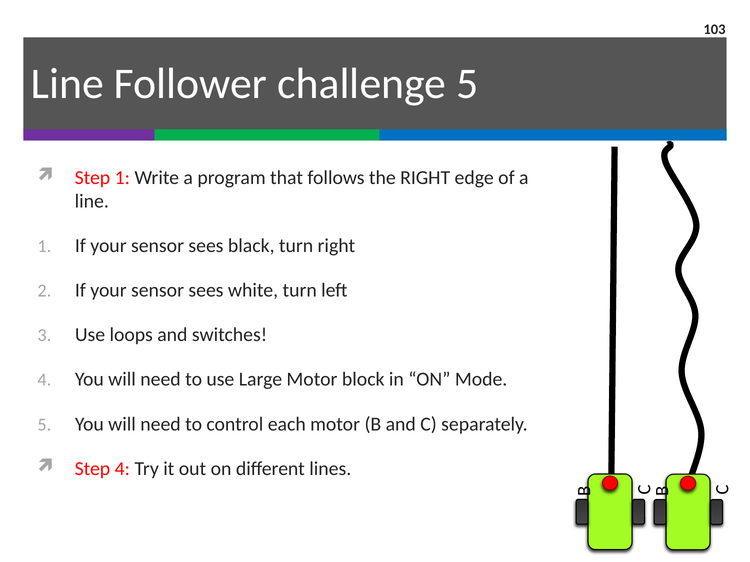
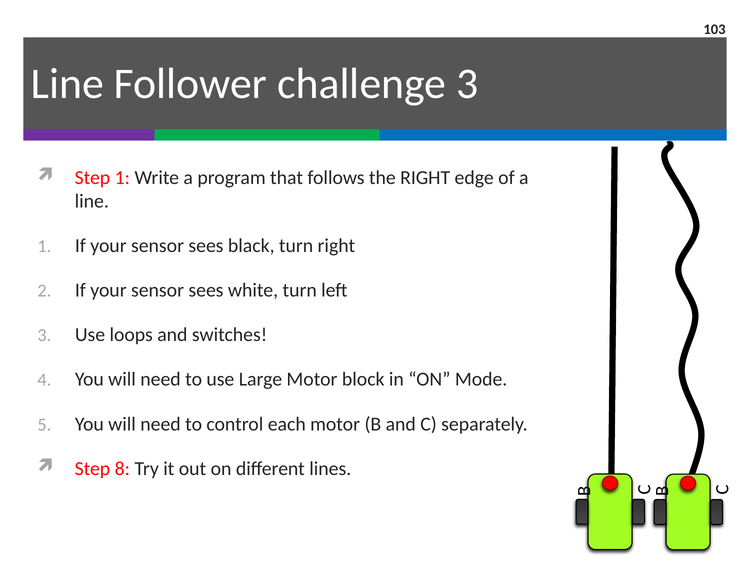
challenge 5: 5 -> 3 (467, 84)
Step 4: 4 -> 8 (122, 469)
